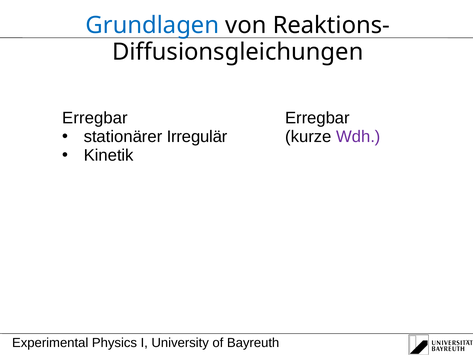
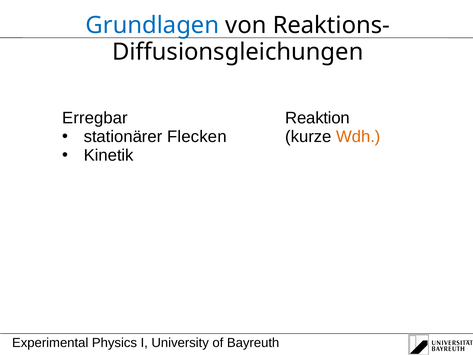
Erregbar: Erregbar -> Reaktion (318, 118)
Irregulär: Irregulär -> Flecken (197, 137)
Wdh colour: purple -> orange (358, 137)
